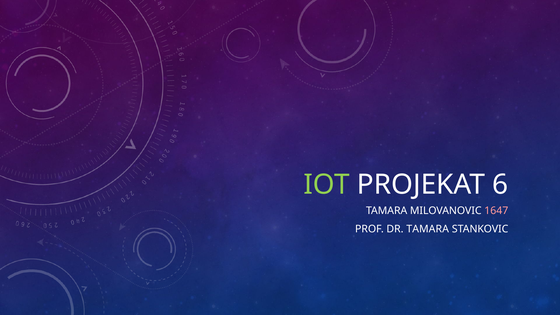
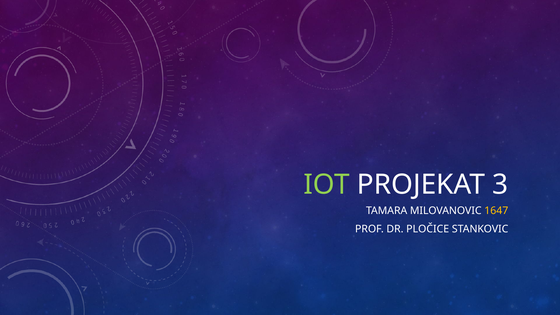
6: 6 -> 3 (500, 184)
1647 colour: pink -> yellow (496, 211)
DR TAMARA: TAMARA -> PLOČICE (428, 229)
